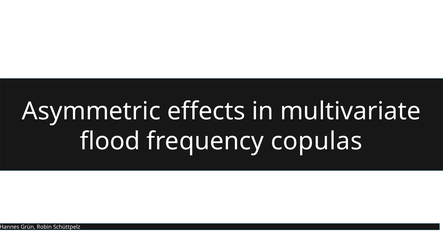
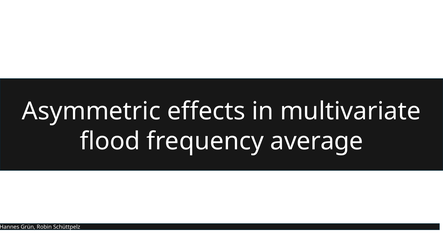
copulas: copulas -> average (317, 141)
